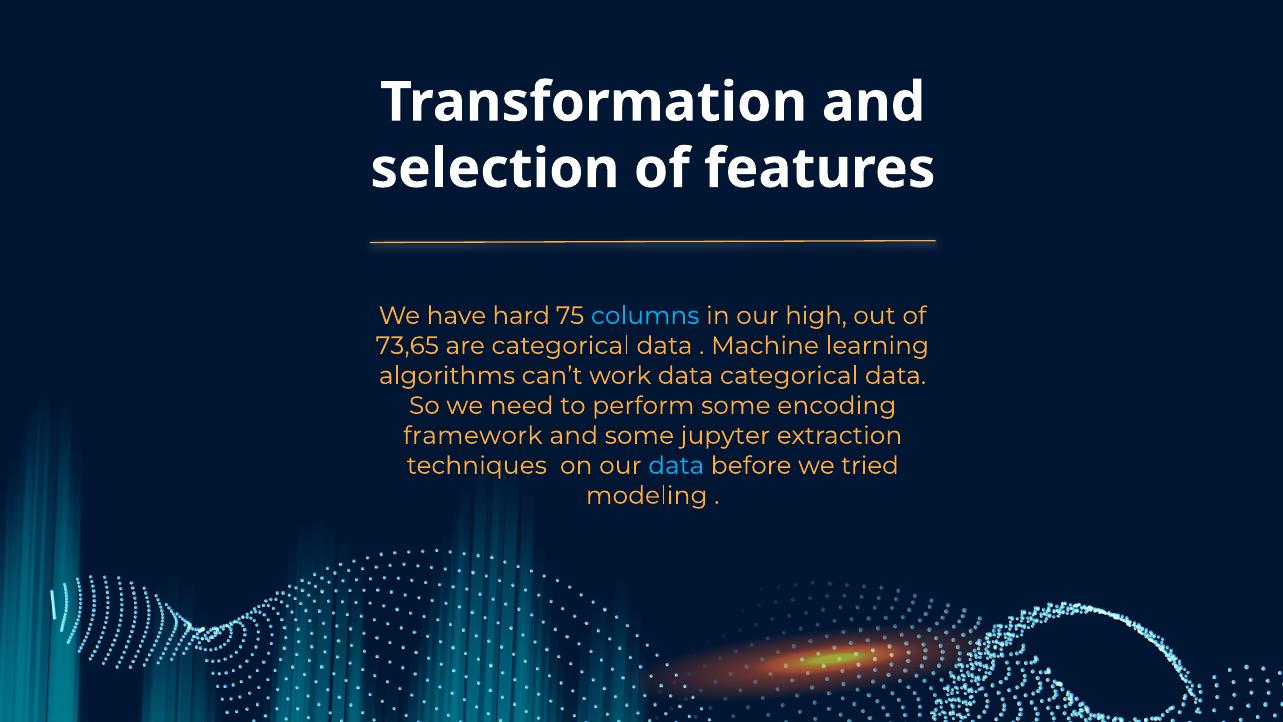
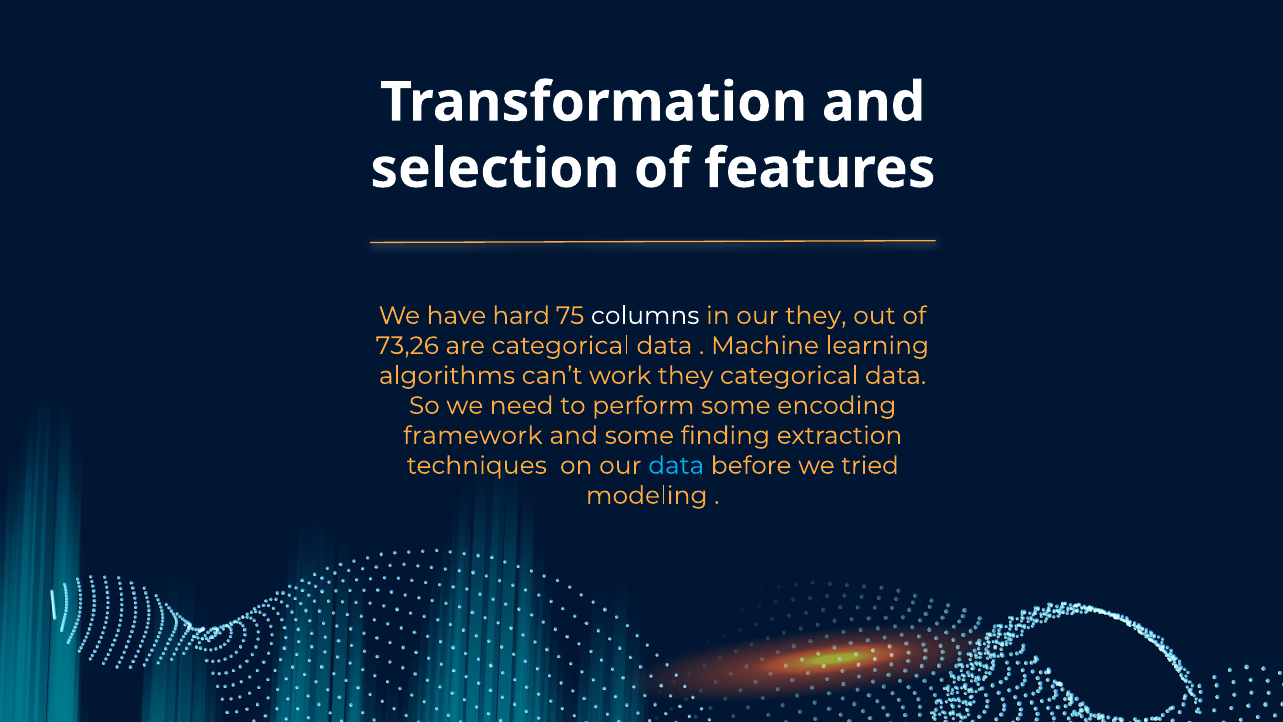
columns colour: light blue -> white (645, 316)
our high: high -> they (816, 316)
73,65: 73,65 -> 73,26 (407, 346)
work data: data -> they (686, 376)
jupyter: jupyter -> finding (725, 435)
